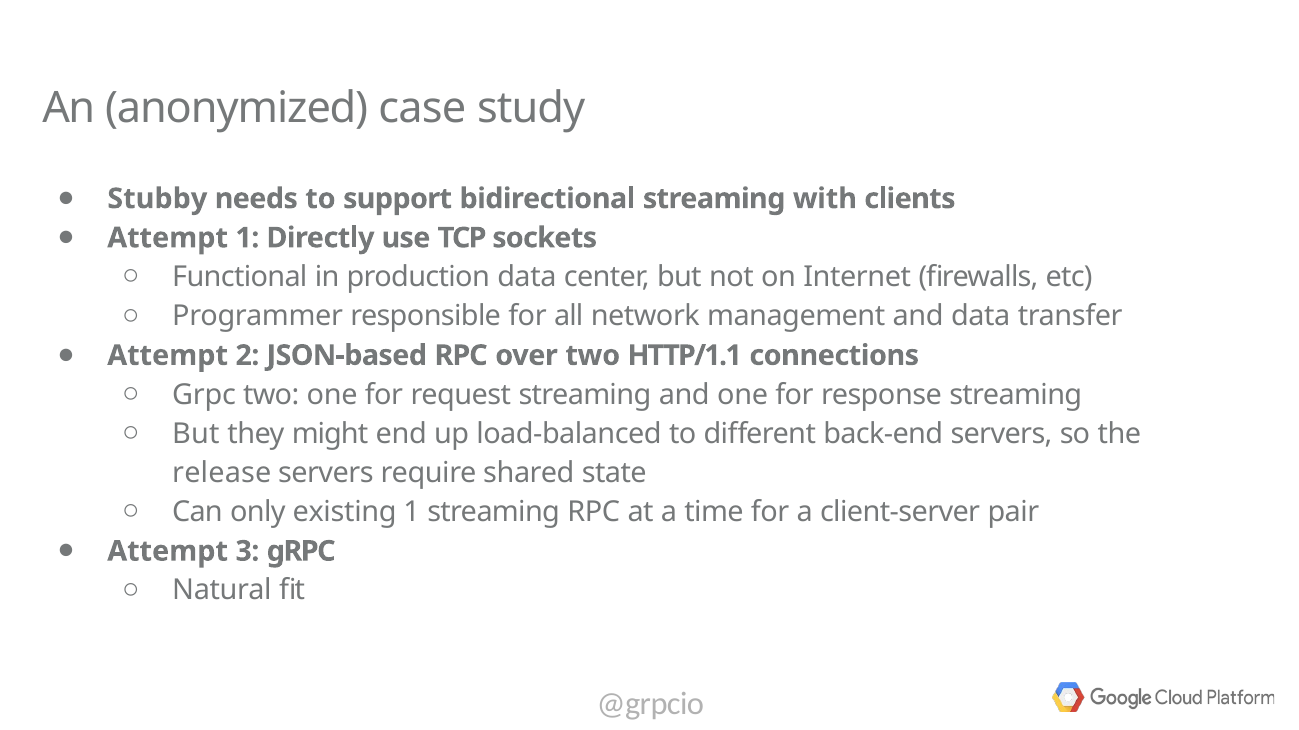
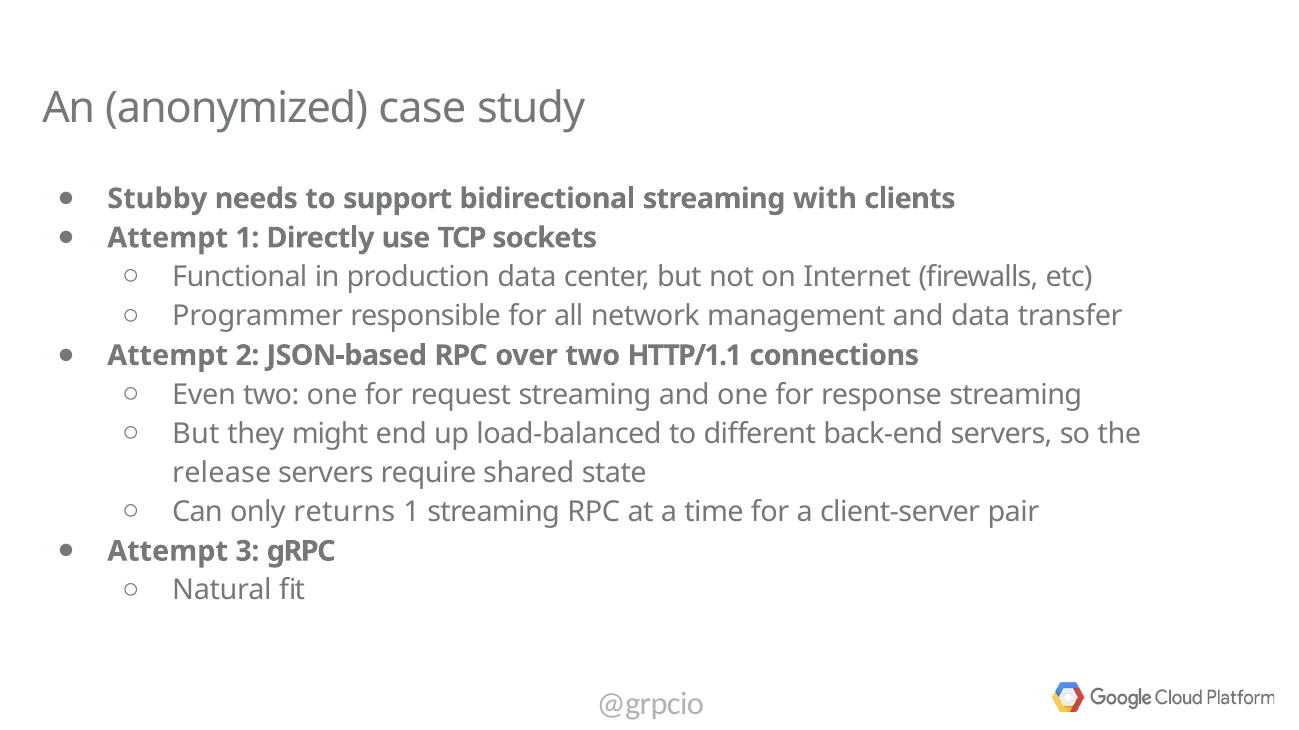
Grpc: Grpc -> Even (204, 395)
existing: existing -> returns (344, 512)
